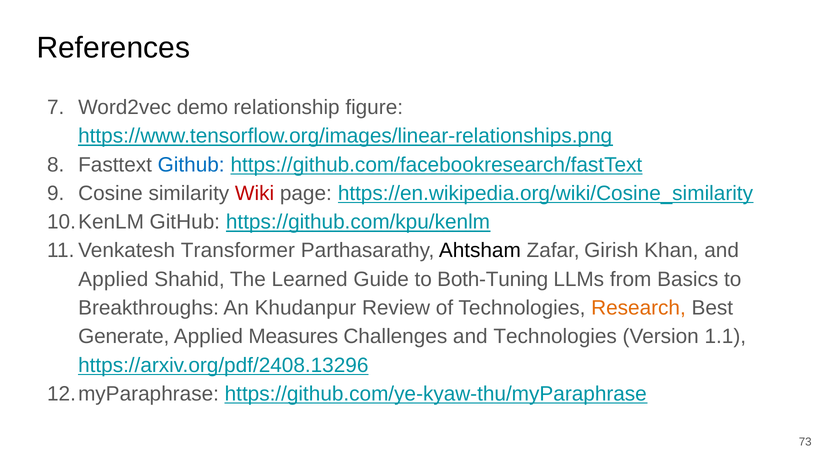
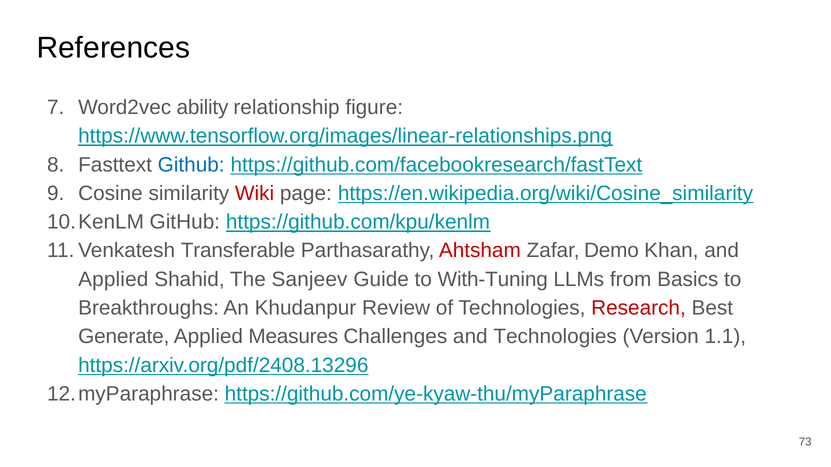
demo: demo -> ability (202, 108)
Transformer: Transformer -> Transferable (238, 251)
Ahtsham colour: black -> red (480, 251)
Girish: Girish -> Demo (611, 251)
Learned: Learned -> Sanjeev (310, 280)
Both-Tuning: Both-Tuning -> With-Tuning (493, 280)
Research colour: orange -> red (638, 308)
